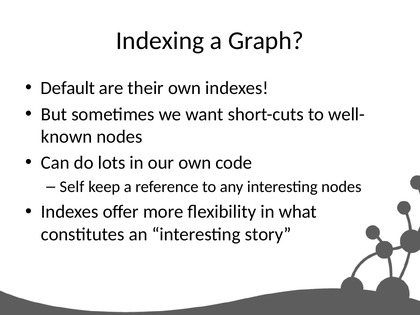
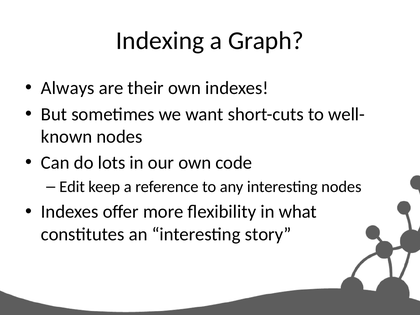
Default: Default -> Always (68, 88)
Self: Self -> Edit (72, 187)
